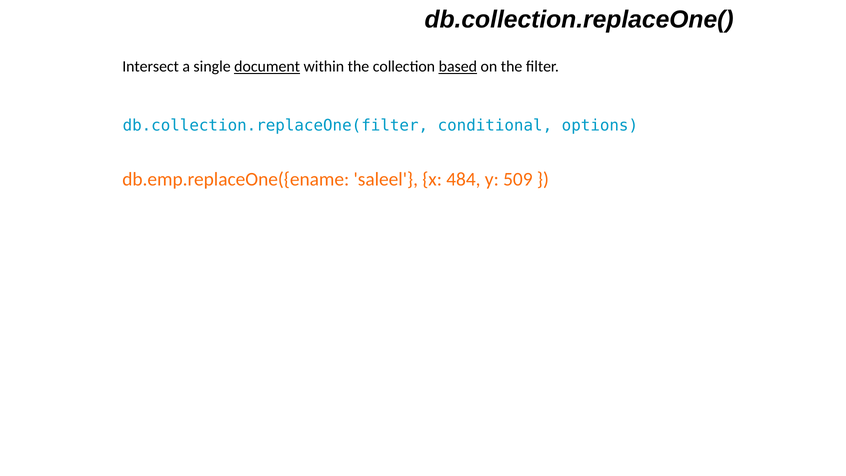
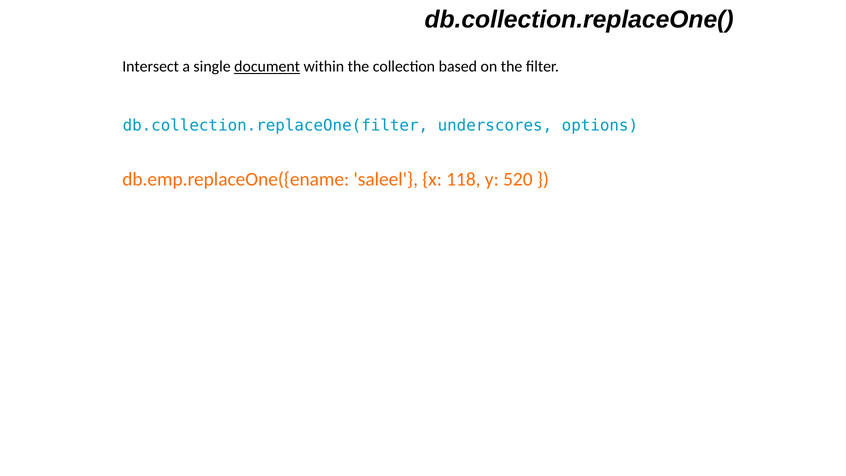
based underline: present -> none (458, 67)
conditional: conditional -> underscores (495, 126)
484: 484 -> 118 (463, 180)
509: 509 -> 520 (518, 180)
